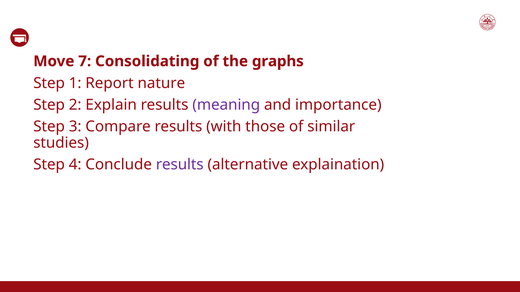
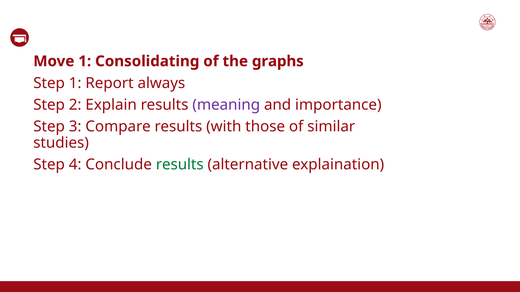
Move 7: 7 -> 1 (85, 61)
nature: nature -> always (161, 83)
results colour: purple -> green (180, 165)
